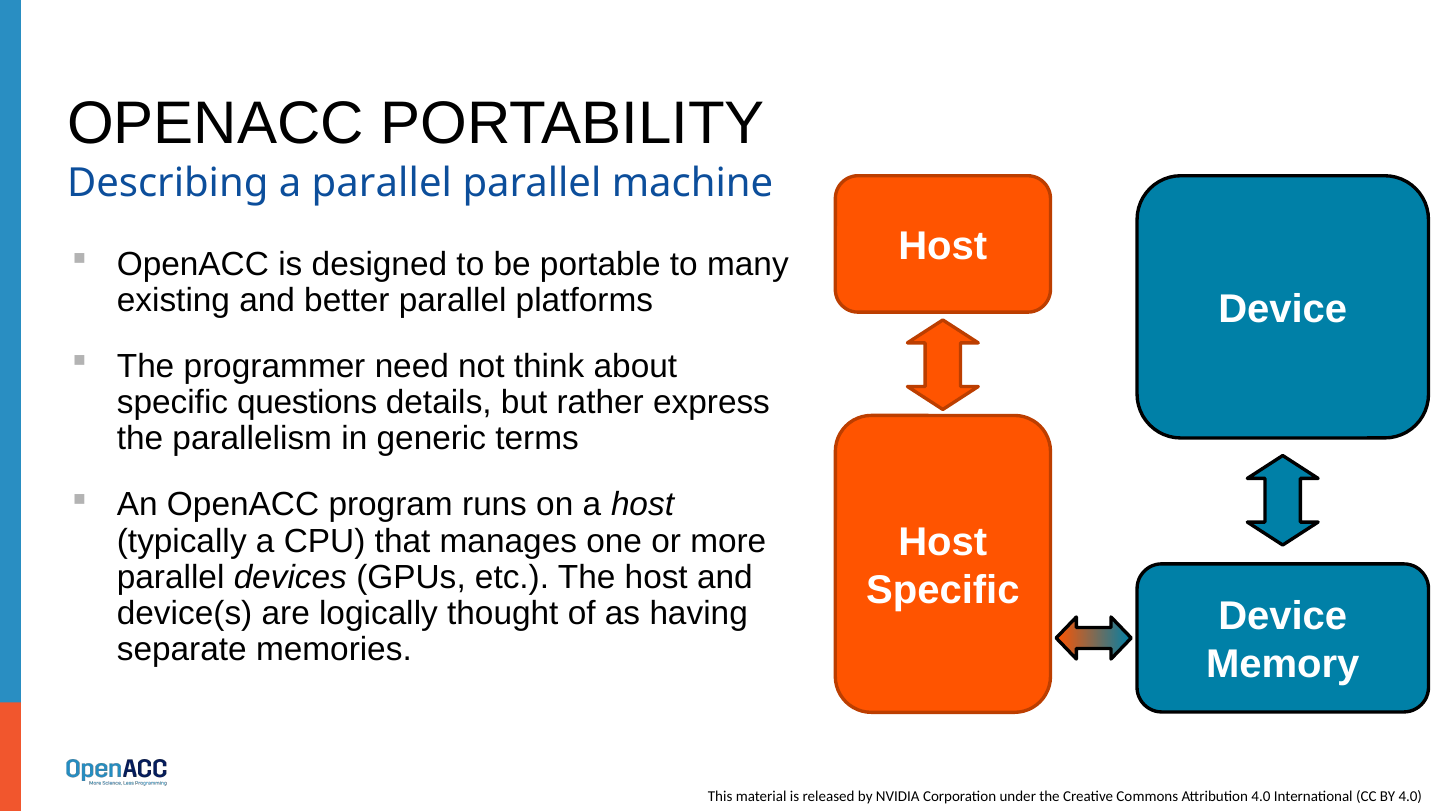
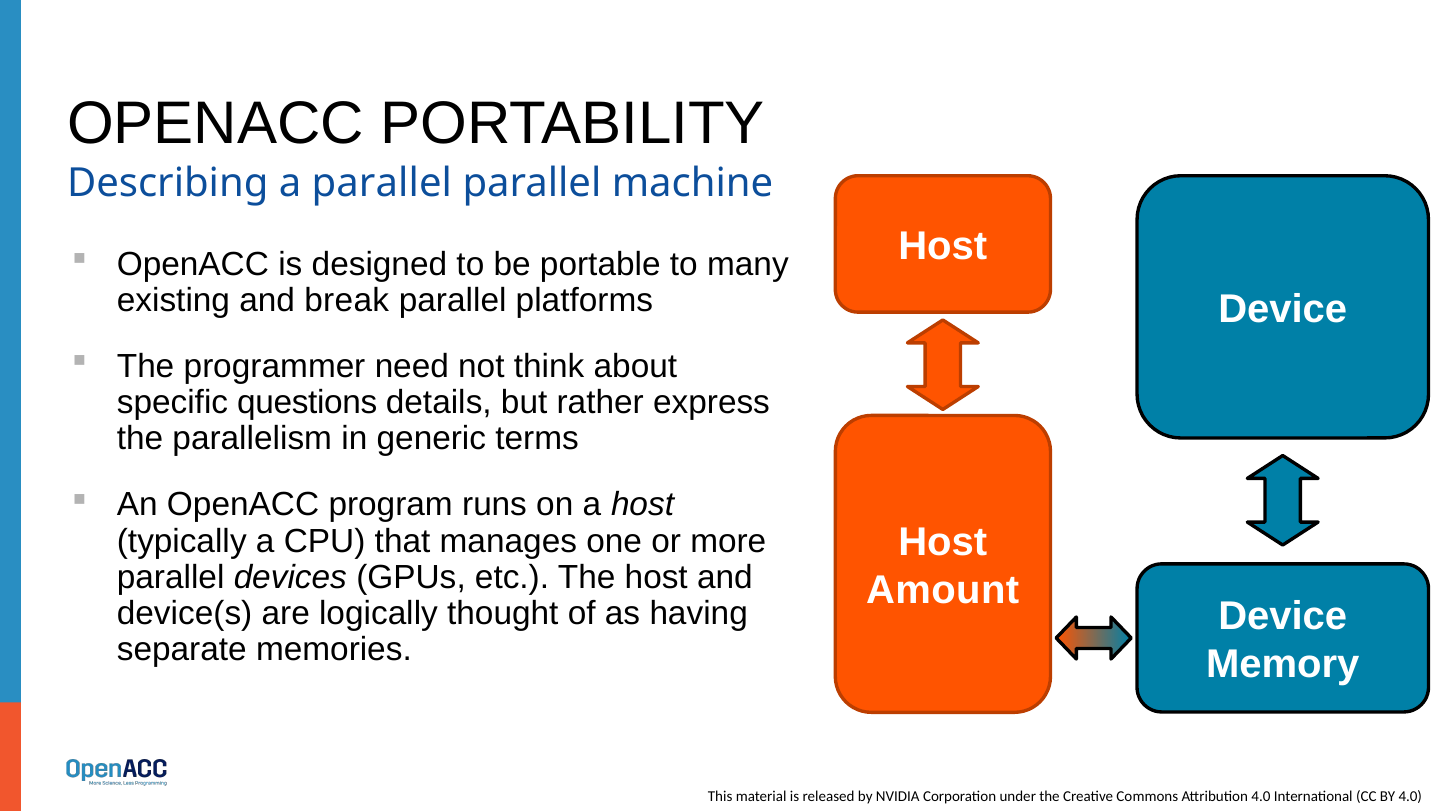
better: better -> break (347, 300)
Specific: Specific -> Amount (943, 590)
